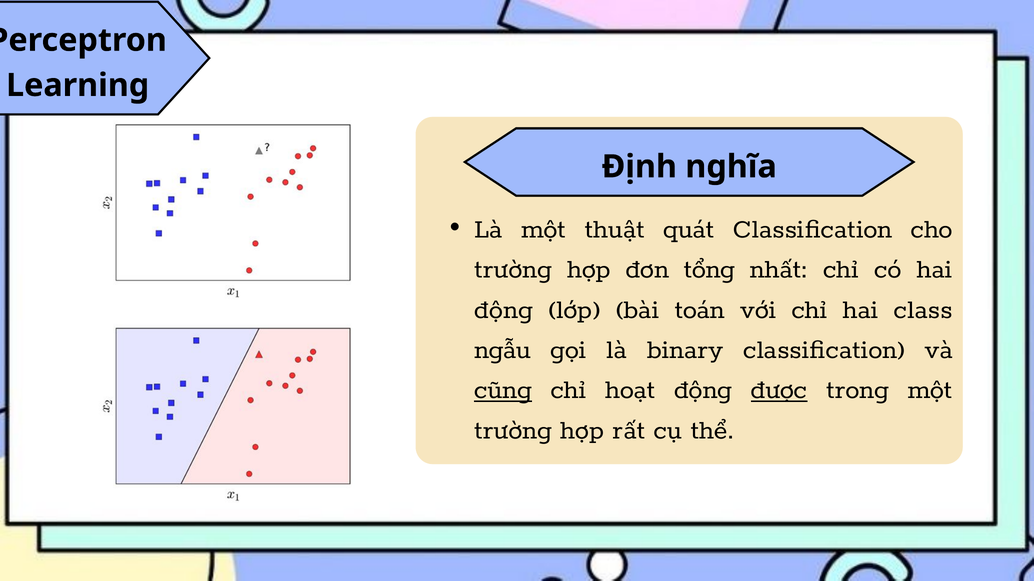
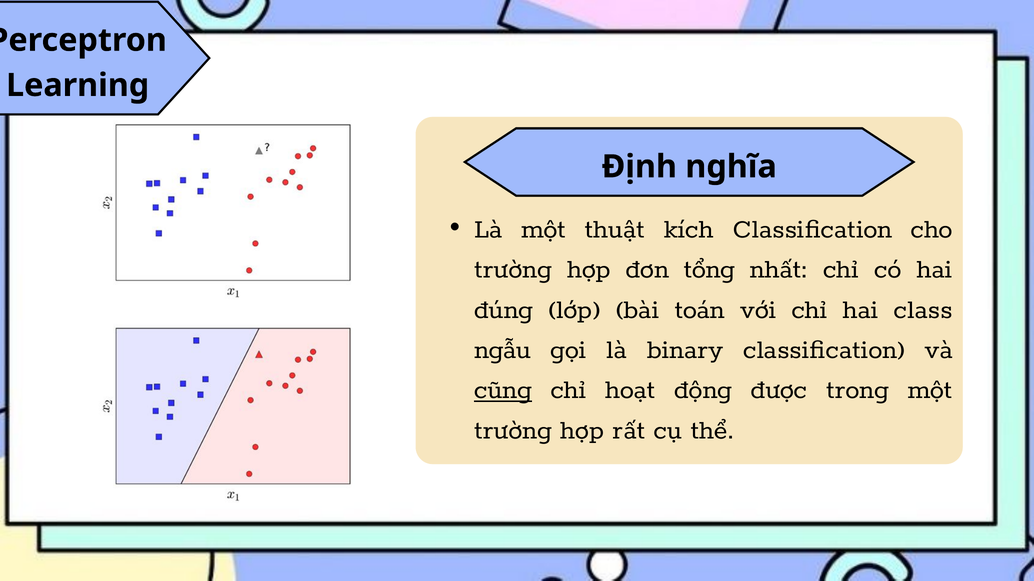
quát: quát -> kích (689, 229)
động: động -> đúng (504, 309)
được underline: present -> none (779, 389)
